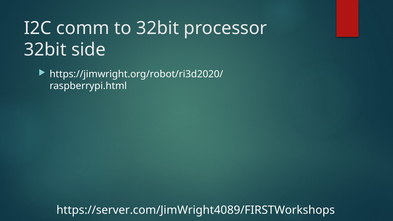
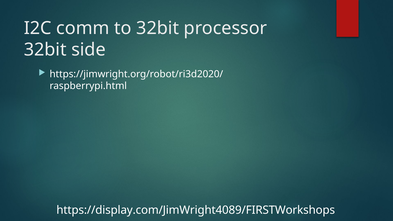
https://server.com/JimWright4089/FIRSTWorkshops: https://server.com/JimWright4089/FIRSTWorkshops -> https://display.com/JimWright4089/FIRSTWorkshops (196, 210)
